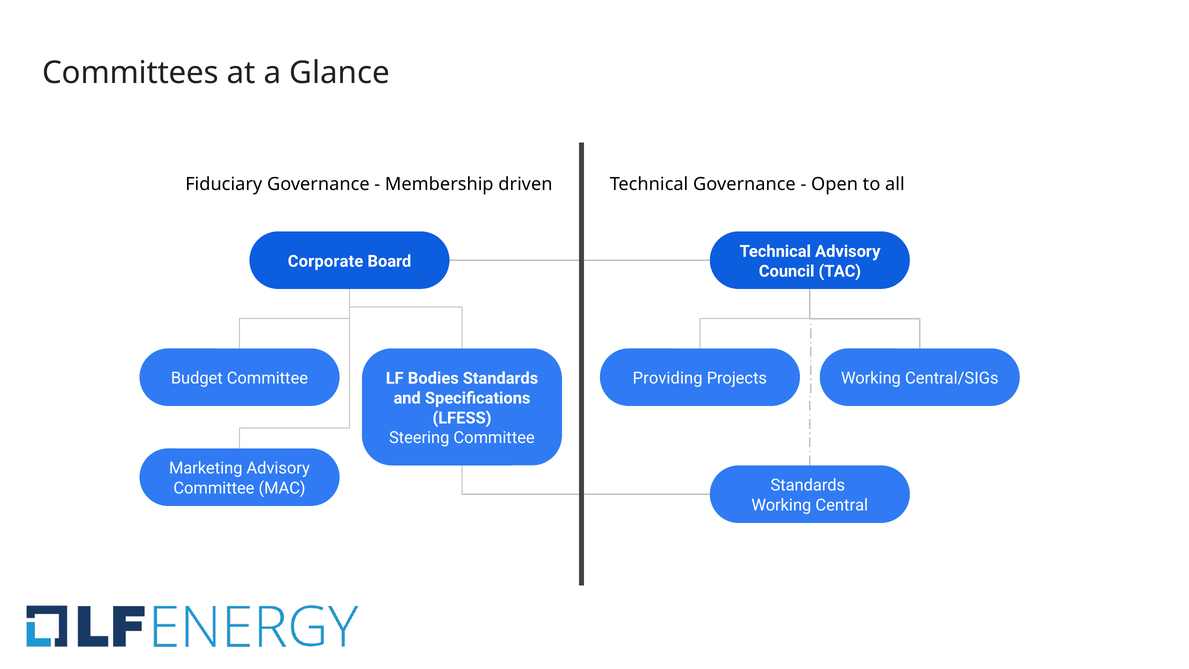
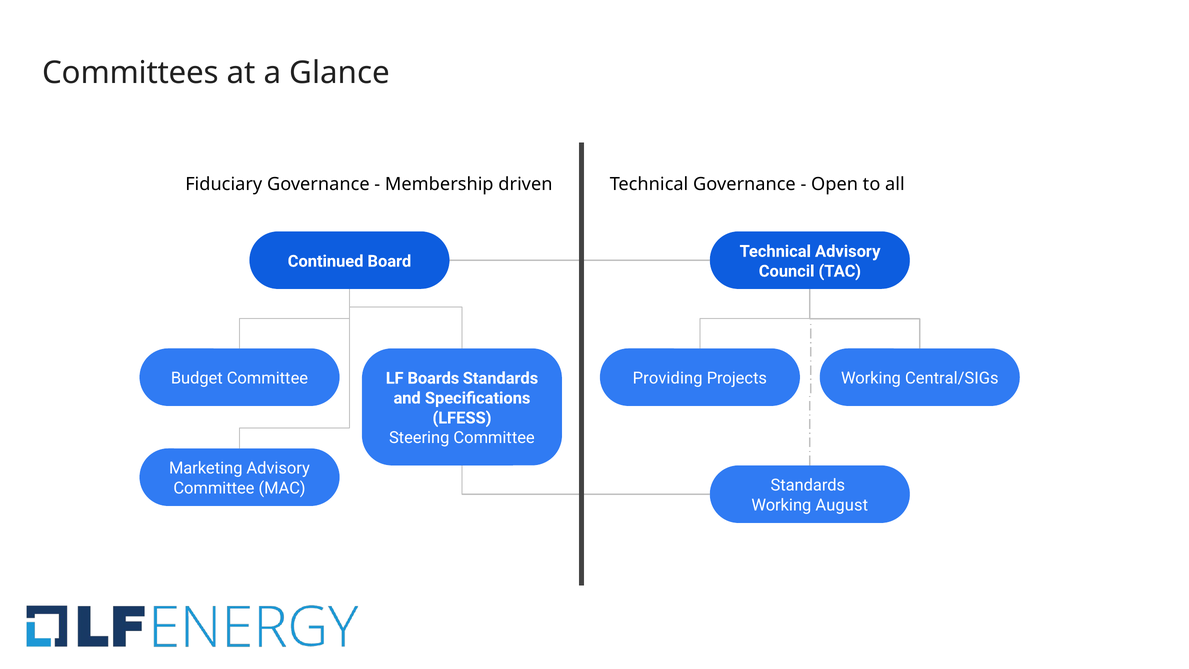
Corporate: Corporate -> Continued (326, 261)
Bodies: Bodies -> Boards (433, 378)
Central: Central -> August (842, 505)
